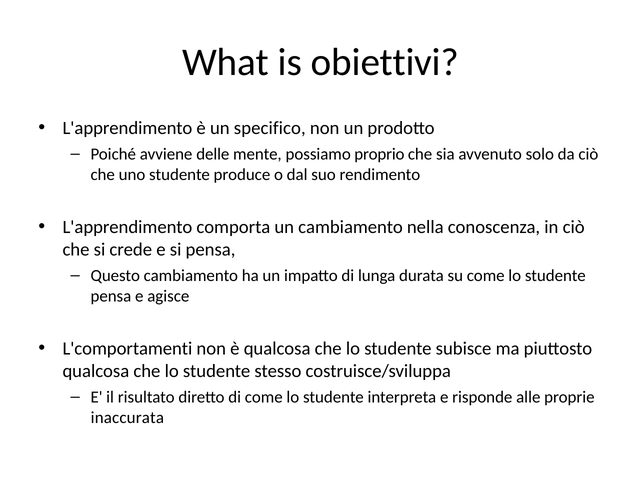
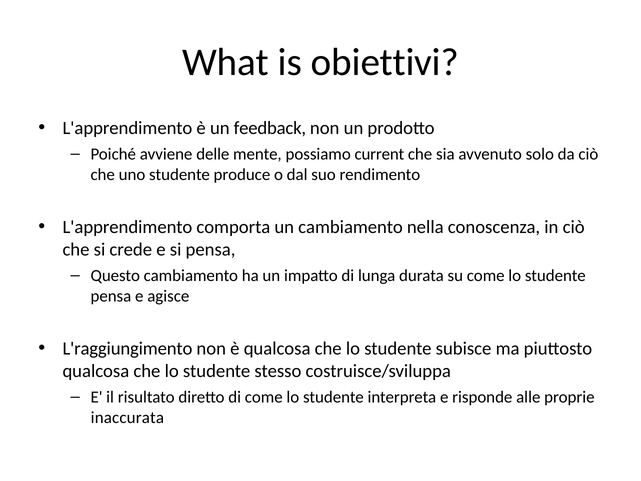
specifico: specifico -> feedback (270, 128)
proprio: proprio -> current (379, 154)
L'comportamenti: L'comportamenti -> L'raggiungimento (127, 348)
